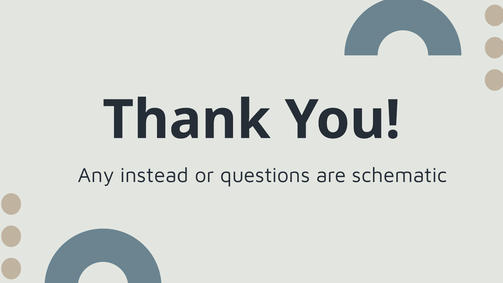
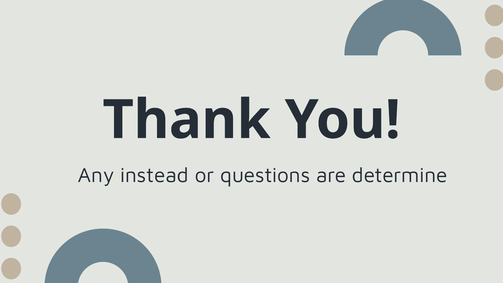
schematic: schematic -> determine (400, 175)
